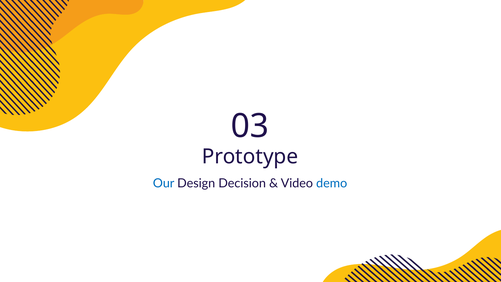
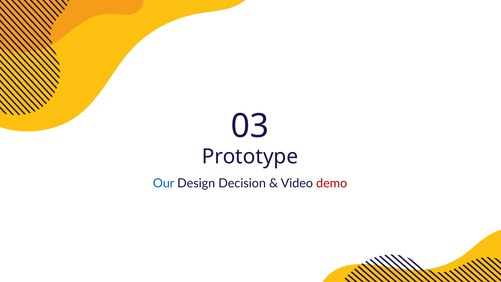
demo colour: blue -> red (332, 183)
